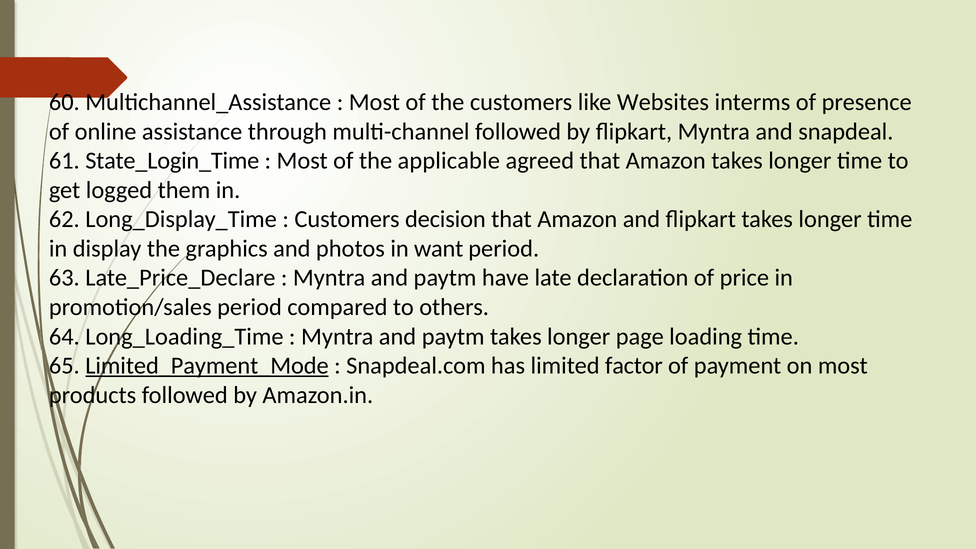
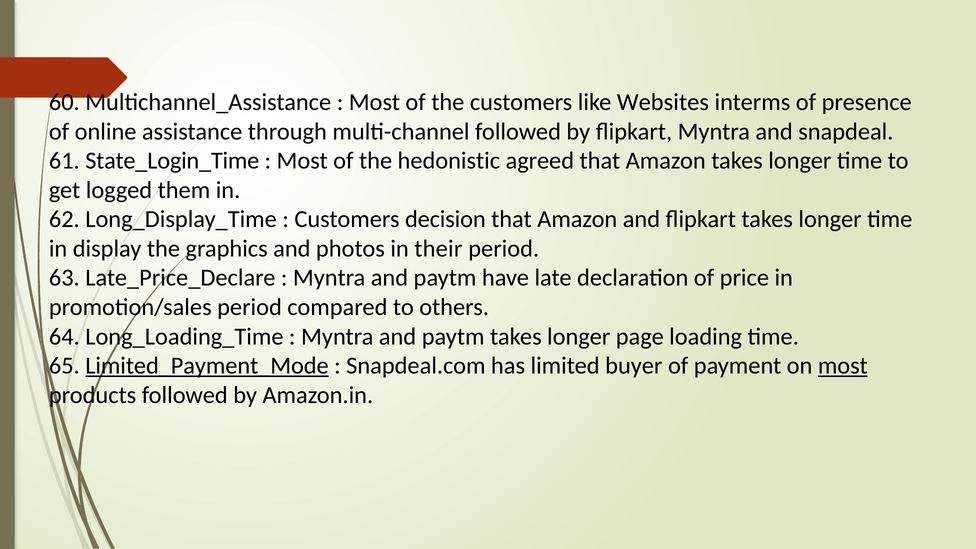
applicable: applicable -> hedonistic (449, 161)
want: want -> their (438, 249)
factor: factor -> buyer (634, 366)
most underline: none -> present (843, 366)
